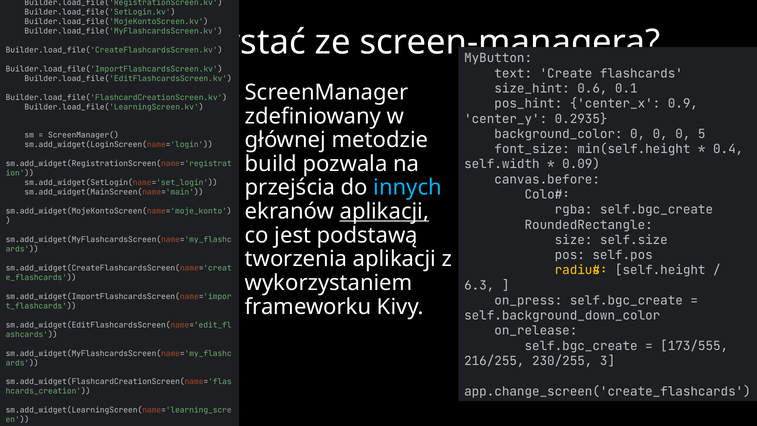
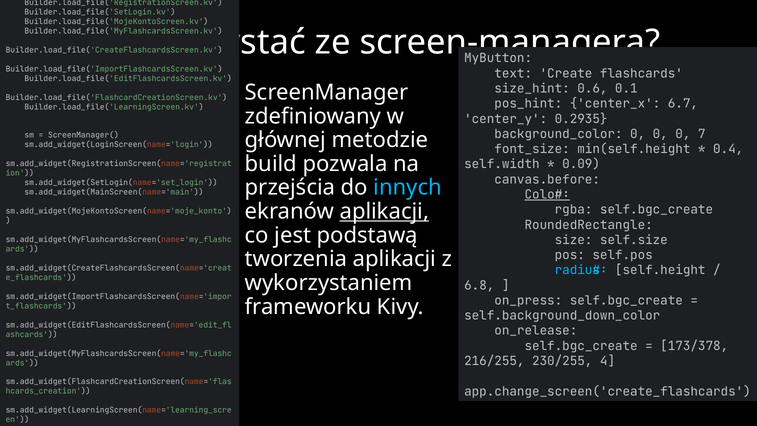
0.9: 0.9 -> 6.7 (683, 104)
5: 5 -> 7 (702, 134)
Color underline: none -> present (547, 194)
radius colour: yellow -> light blue (581, 270)
6.3: 6.3 -> 6.8 (479, 285)
173/555: 173/555 -> 173/378 (694, 346)
3: 3 -> 4 (608, 361)
